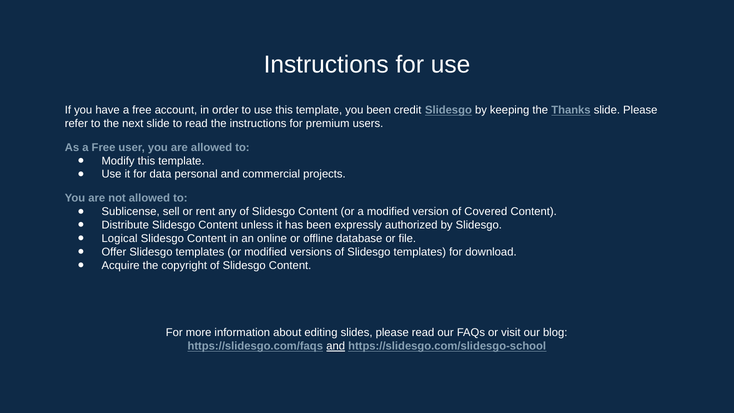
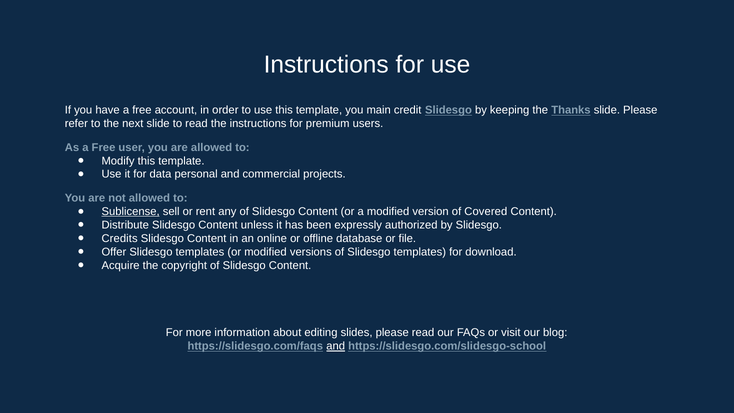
you been: been -> main (379, 110)
Sublicense underline: none -> present (131, 211)
Logical: Logical -> Credits (120, 238)
